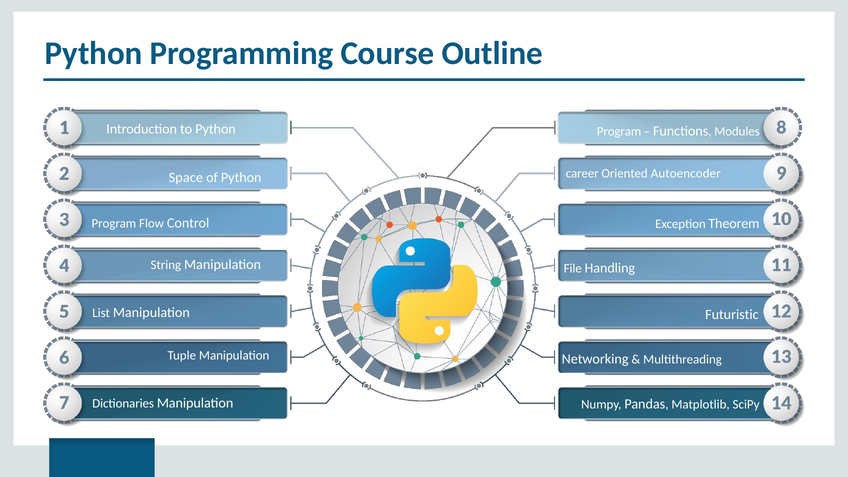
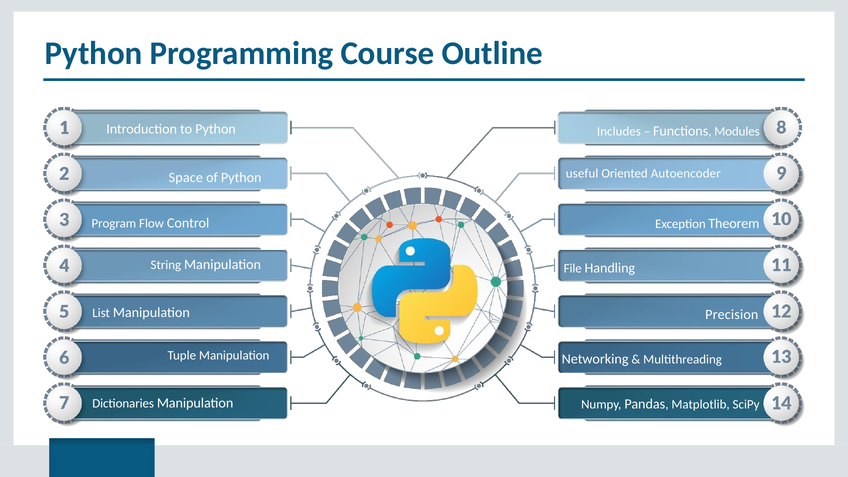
Program: Program -> Includes (619, 131)
career: career -> useful (582, 174)
Futuristic: Futuristic -> Precision (732, 315)
